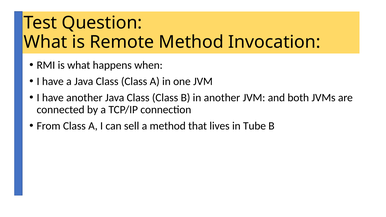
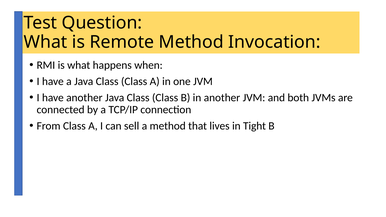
Tube: Tube -> Tight (255, 126)
